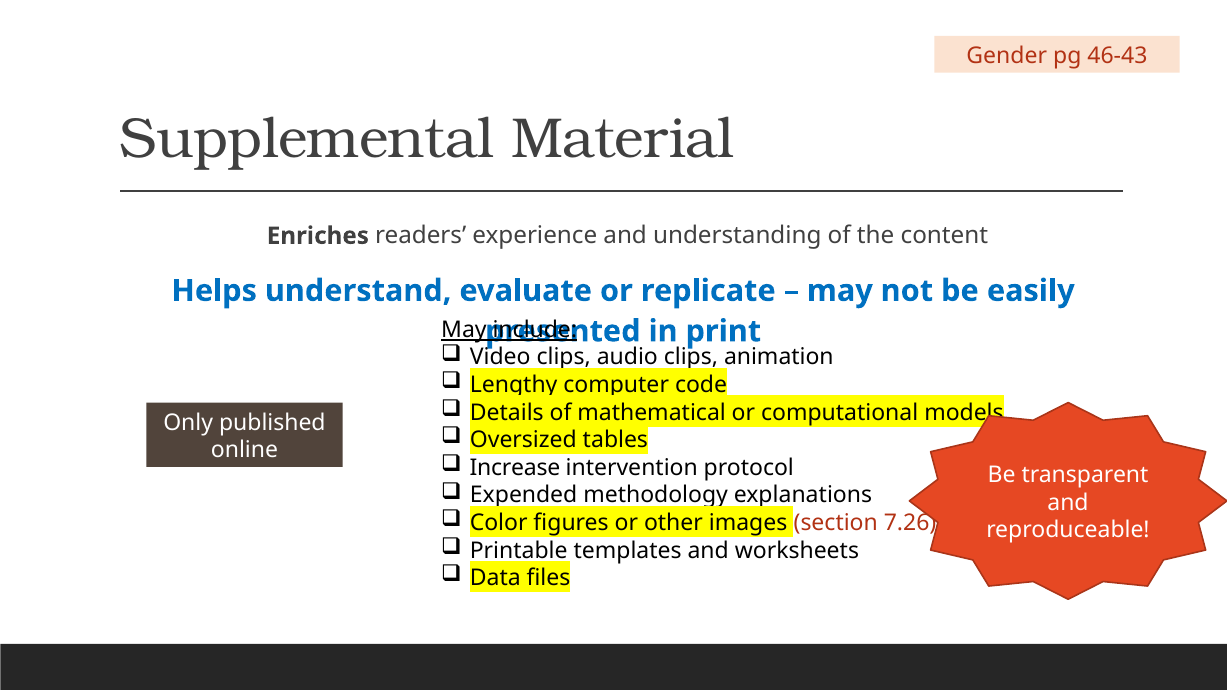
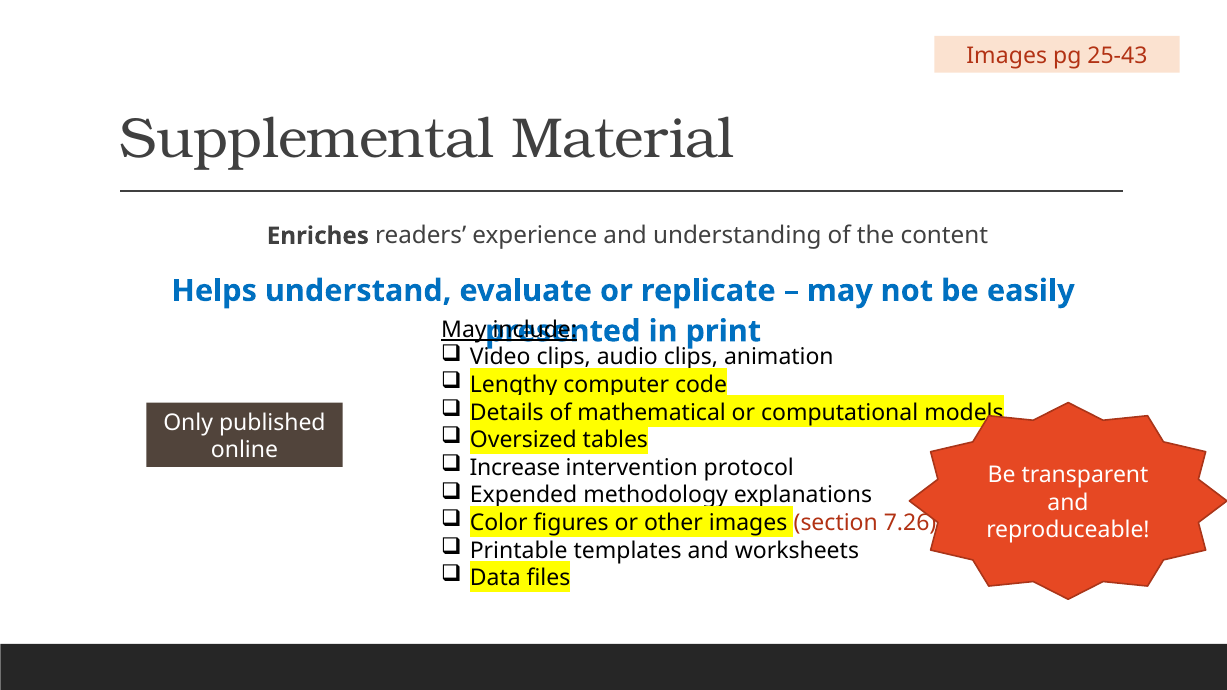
Gender: Gender -> Images (1007, 56)
46-43: 46-43 -> 25-43 (1117, 56)
